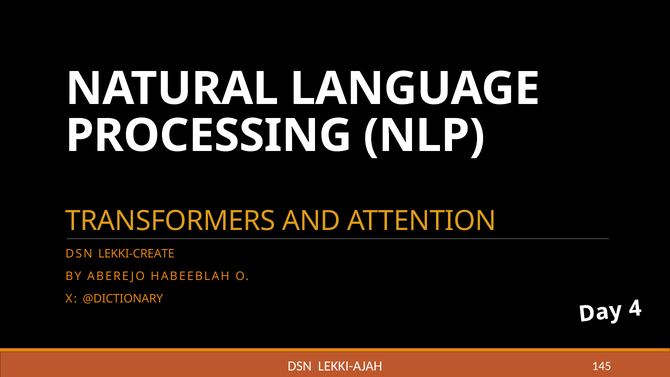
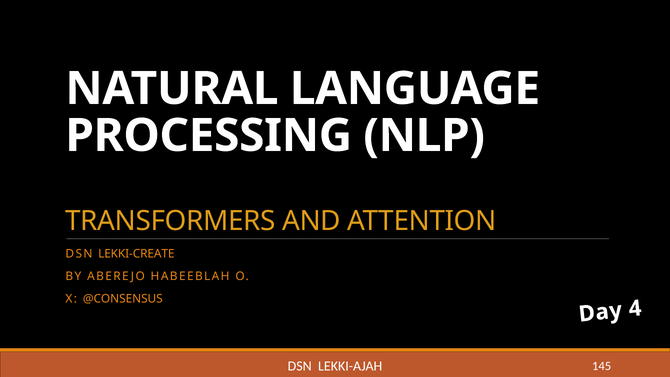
@DICTIONARY: @DICTIONARY -> @CONSENSUS (123, 299)
